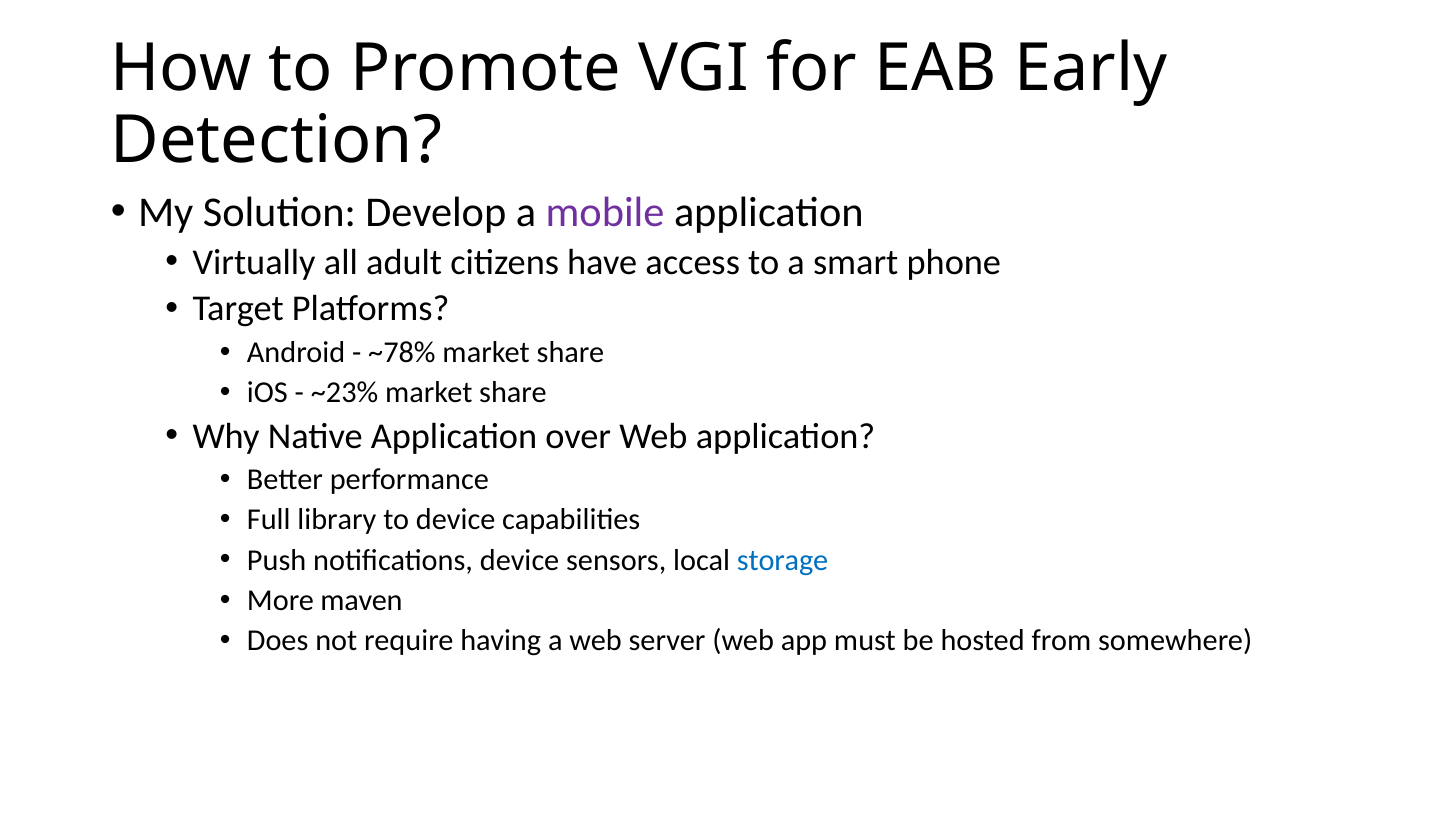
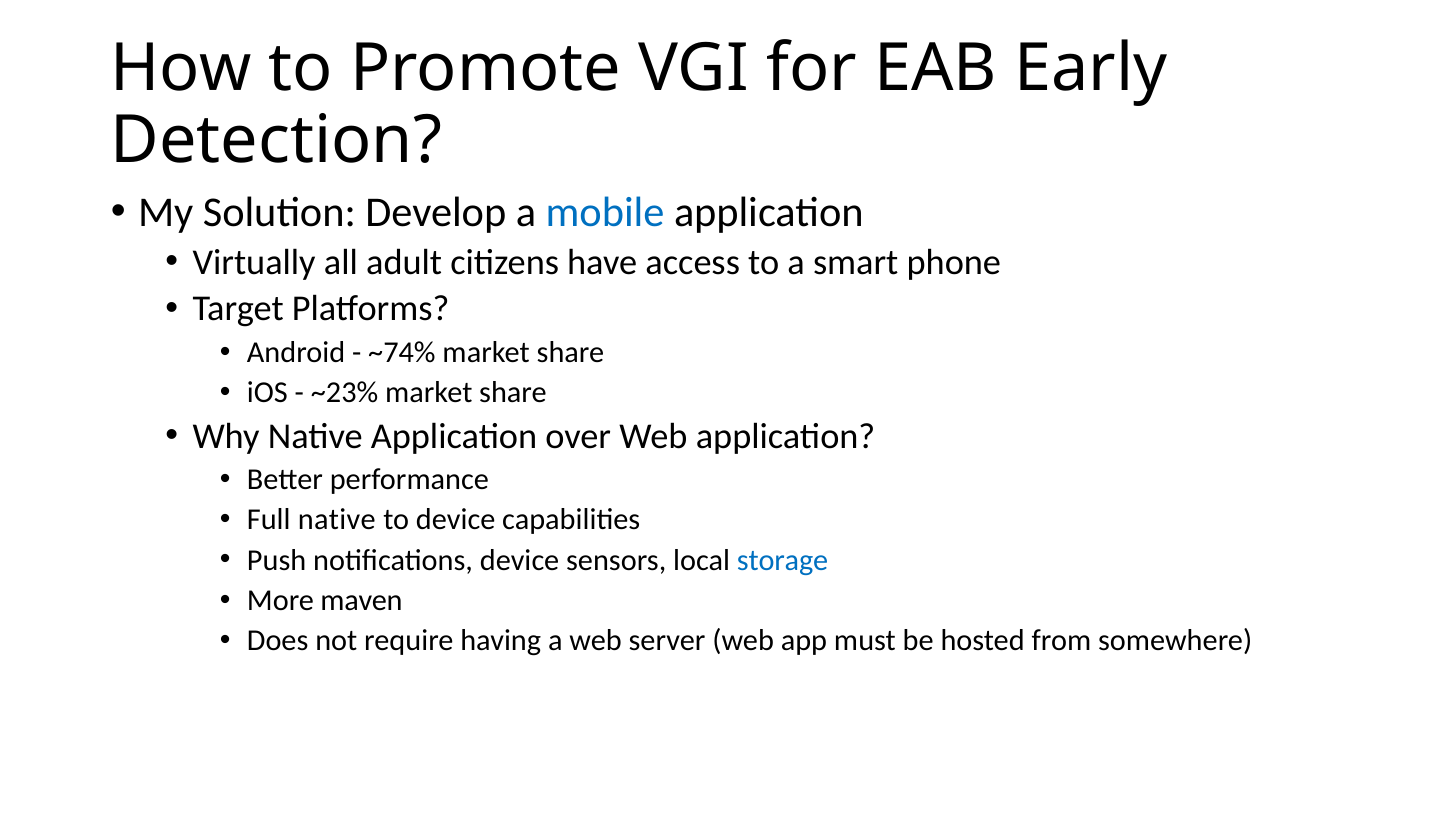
mobile colour: purple -> blue (605, 212)
~78%: ~78% -> ~74% (402, 353)
Full library: library -> native (337, 520)
